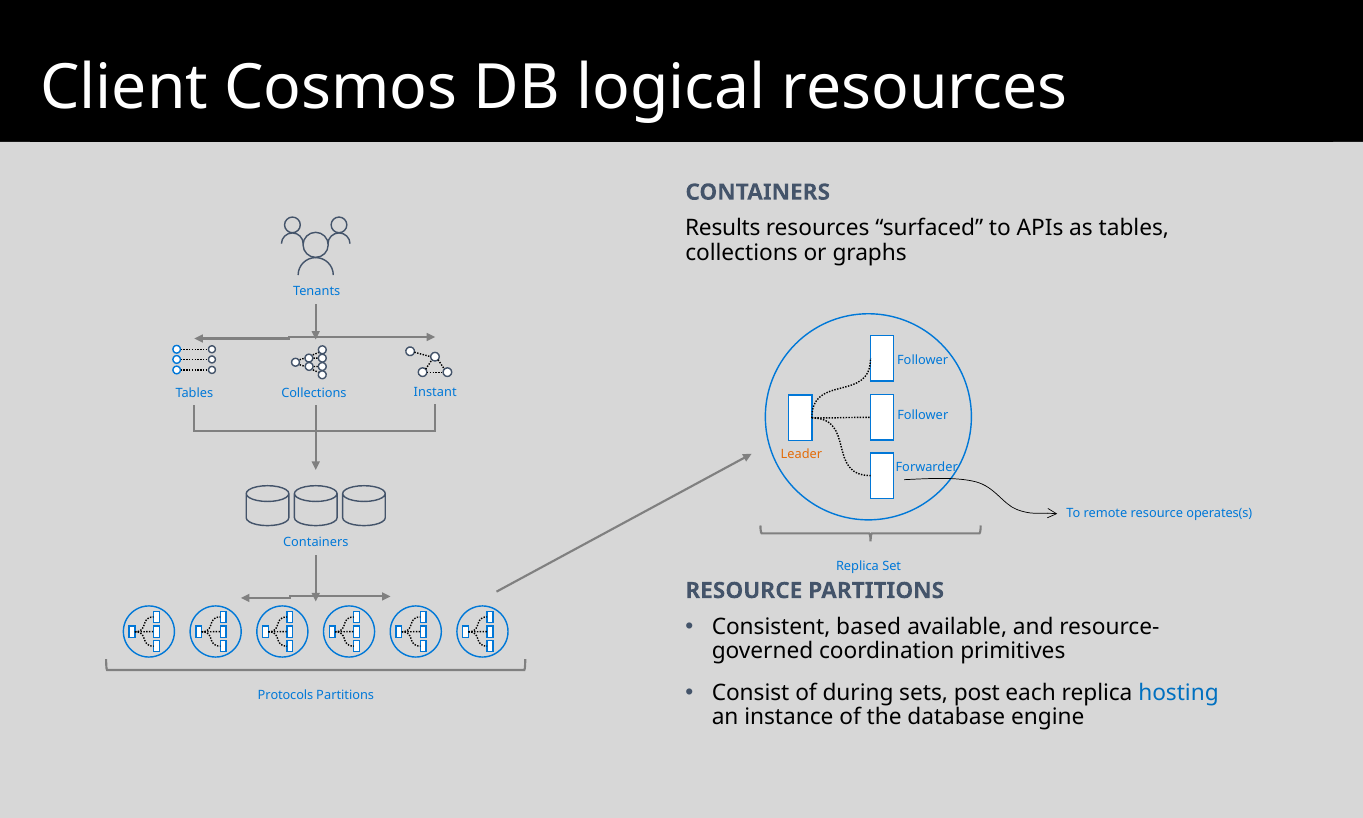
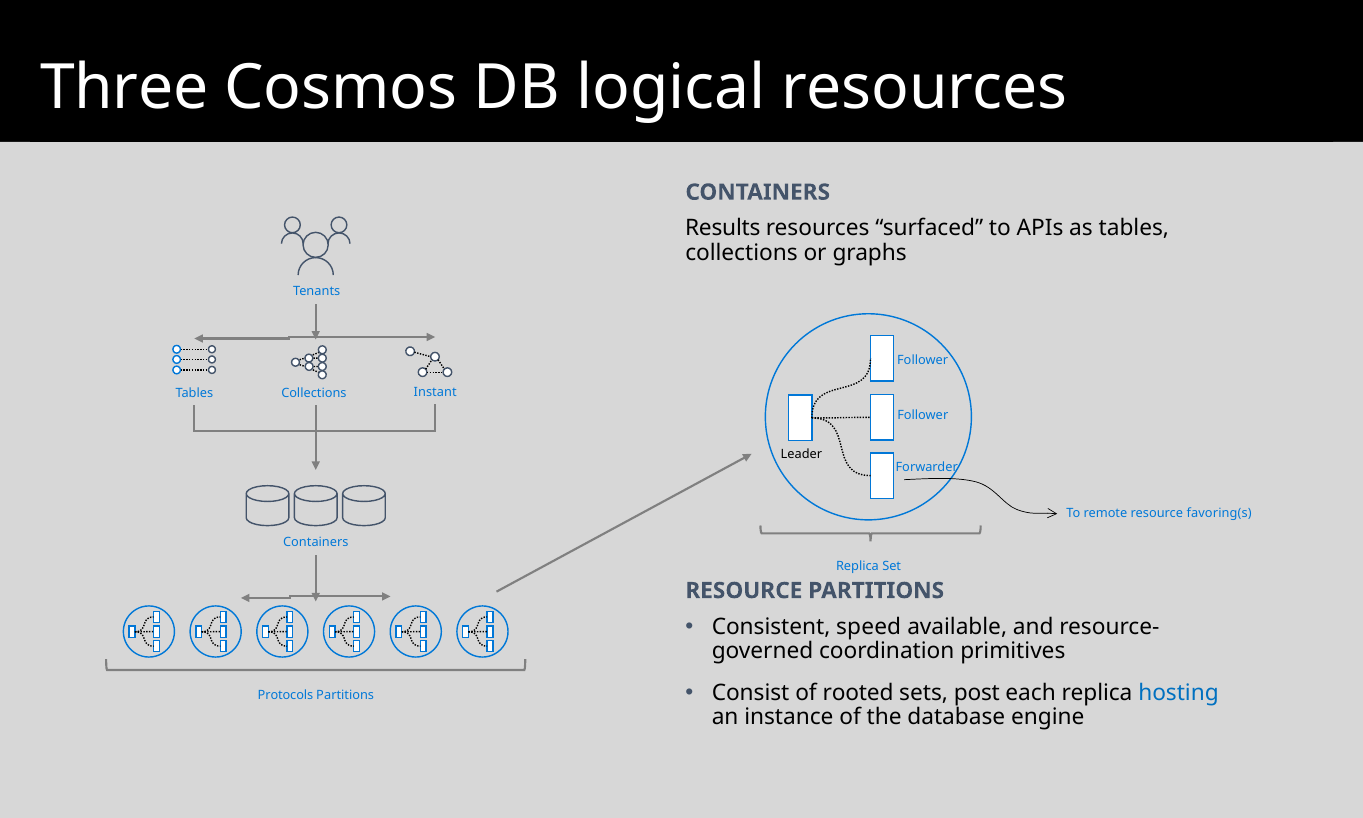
Client: Client -> Three (124, 88)
Leader colour: orange -> black (801, 454)
operates(s: operates(s -> favoring(s (1219, 513)
based: based -> speed (869, 626)
during: during -> rooted (858, 692)
